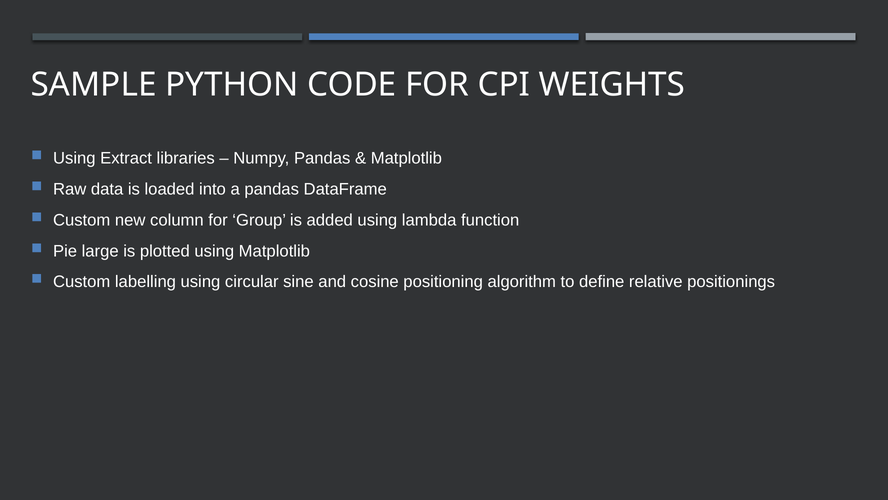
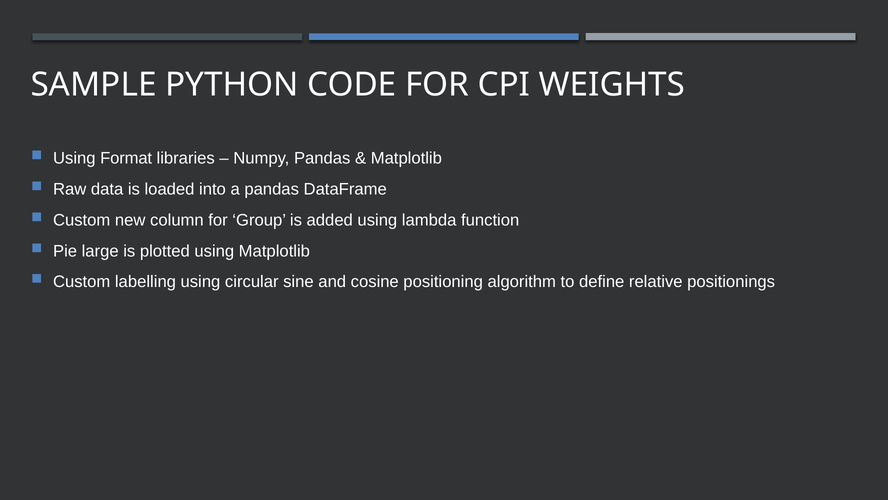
Extract: Extract -> Format (126, 158)
